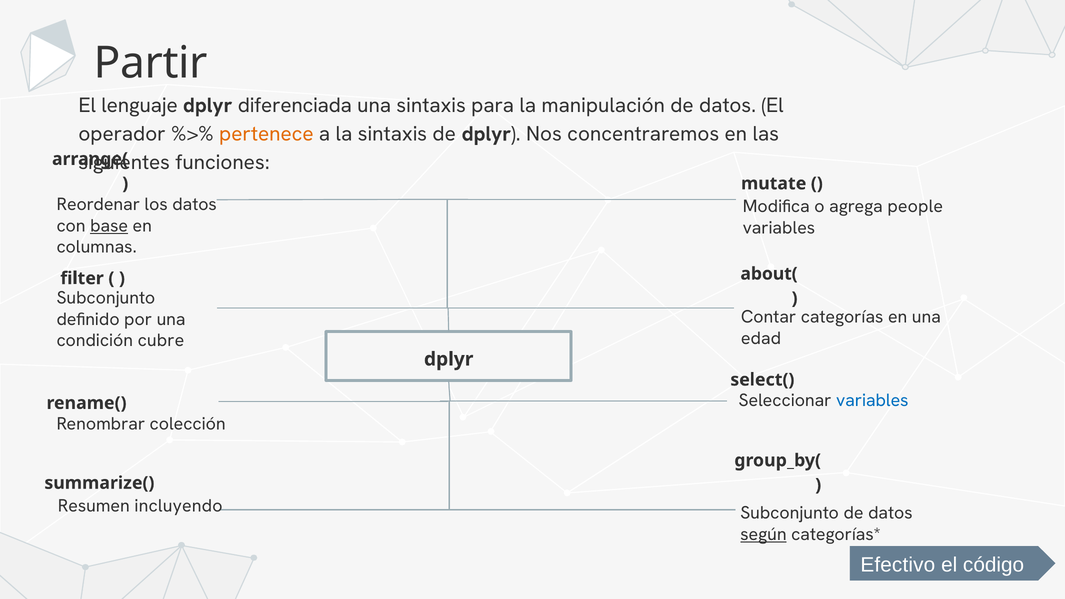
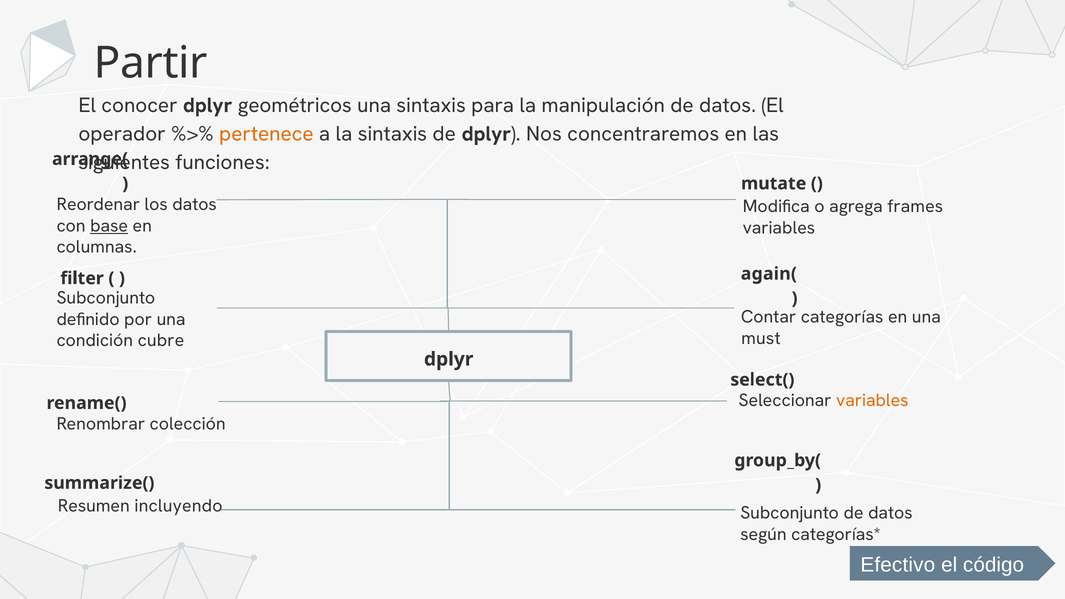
lenguaje: lenguaje -> conocer (139, 105)
diferenciada: diferenciada -> geométricos (295, 105)
people: people -> frames (915, 207)
about(: about( -> again( (769, 274)
edad: edad -> must (761, 338)
variables colour: blue -> orange (872, 400)
según underline: present -> none (763, 534)
